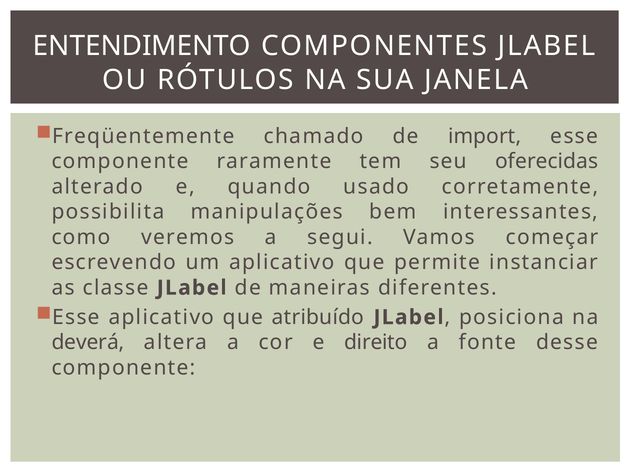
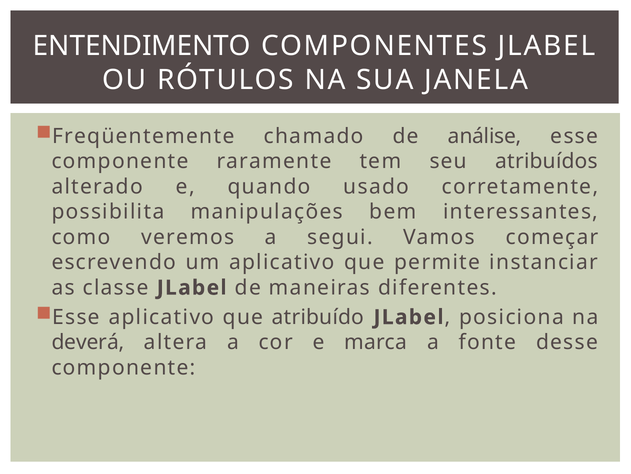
import: import -> análise (485, 136)
oferecidas: oferecidas -> atribuídos (547, 161)
direito: direito -> marca (376, 342)
